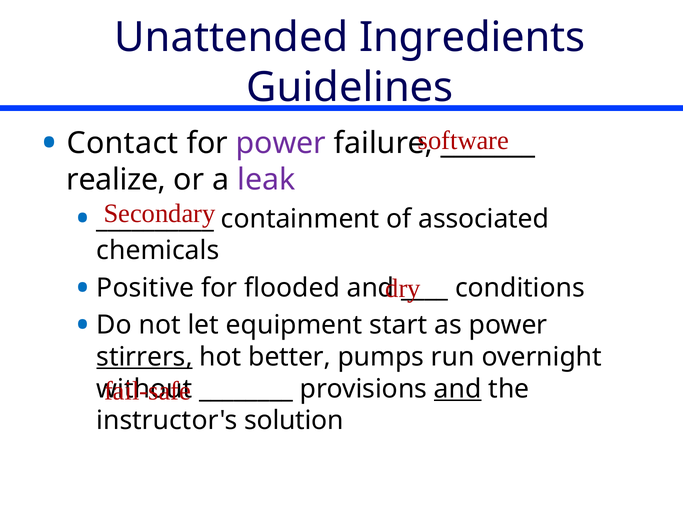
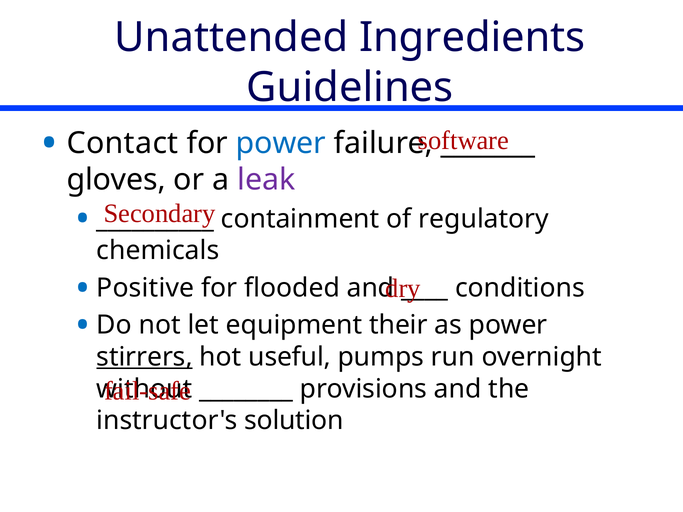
power colour: purple -> blue (281, 143)
realize: realize -> gloves (116, 180)
associated: associated -> regulatory (484, 219)
start: start -> their (398, 325)
better: better -> useful (290, 357)
and underline: present -> none (458, 389)
